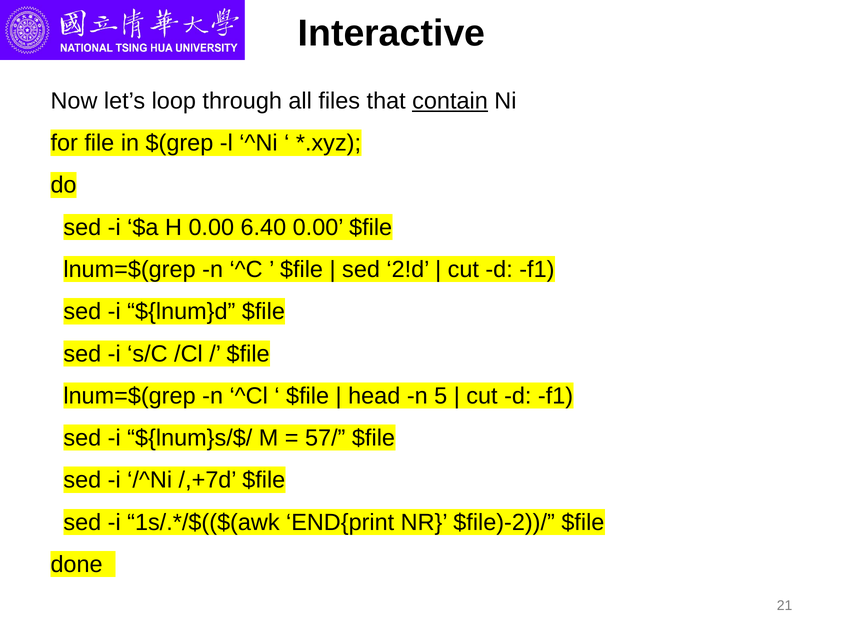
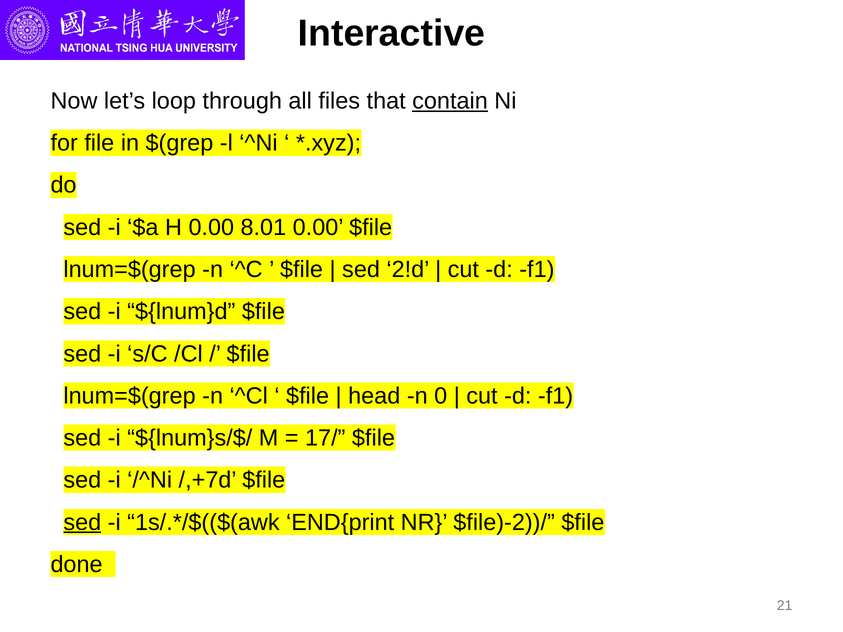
6.40: 6.40 -> 8.01 (263, 227)
5: 5 -> 0 (441, 396)
57/: 57/ -> 17/ (325, 438)
sed underline: none -> present (82, 523)
